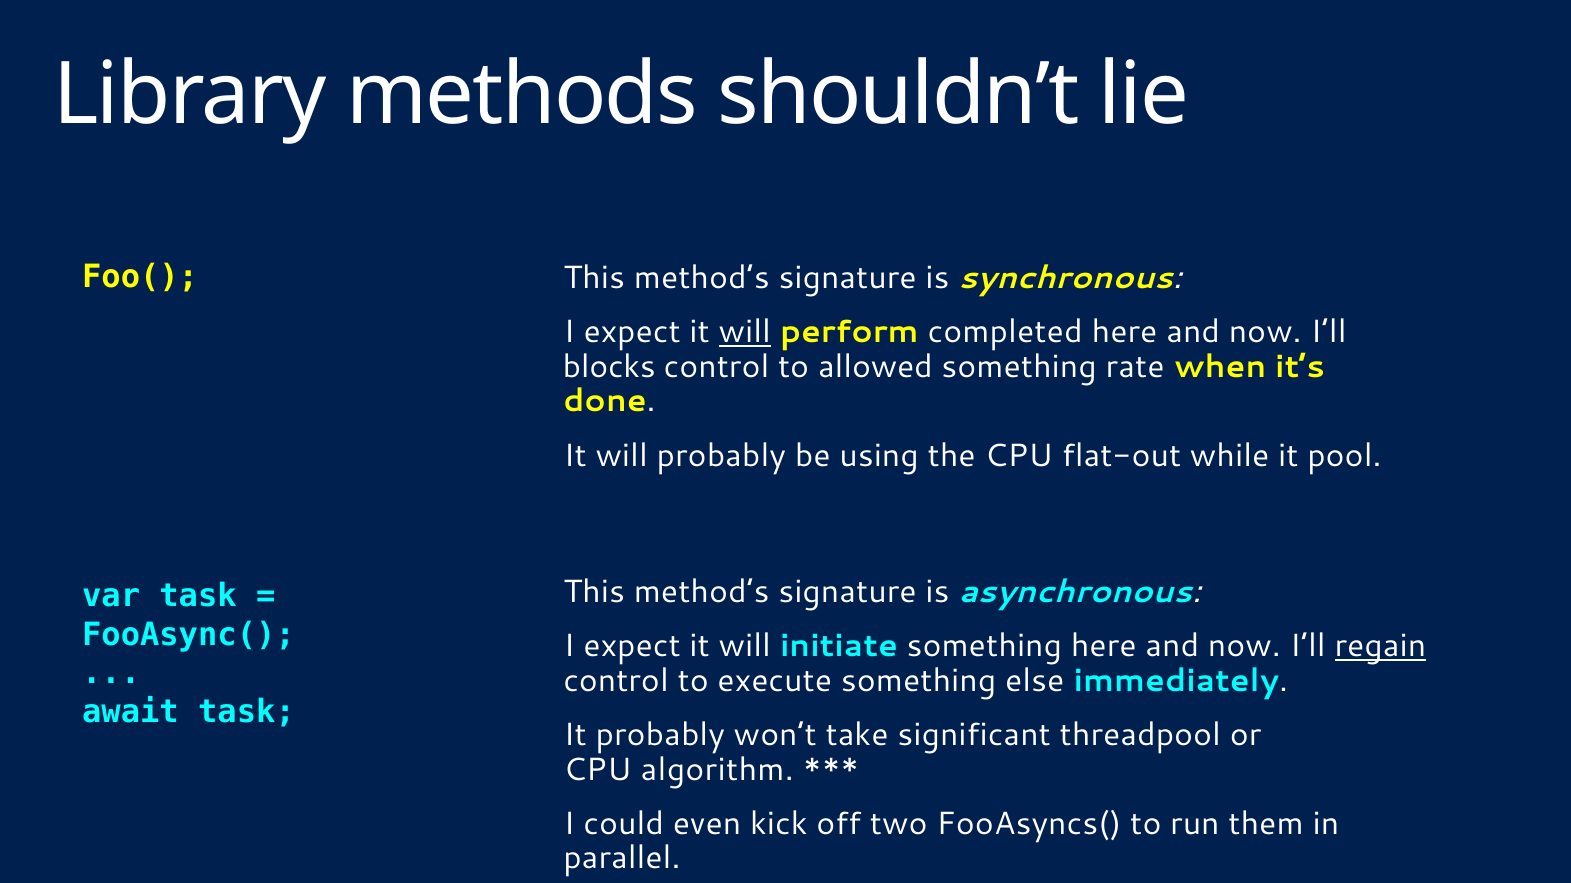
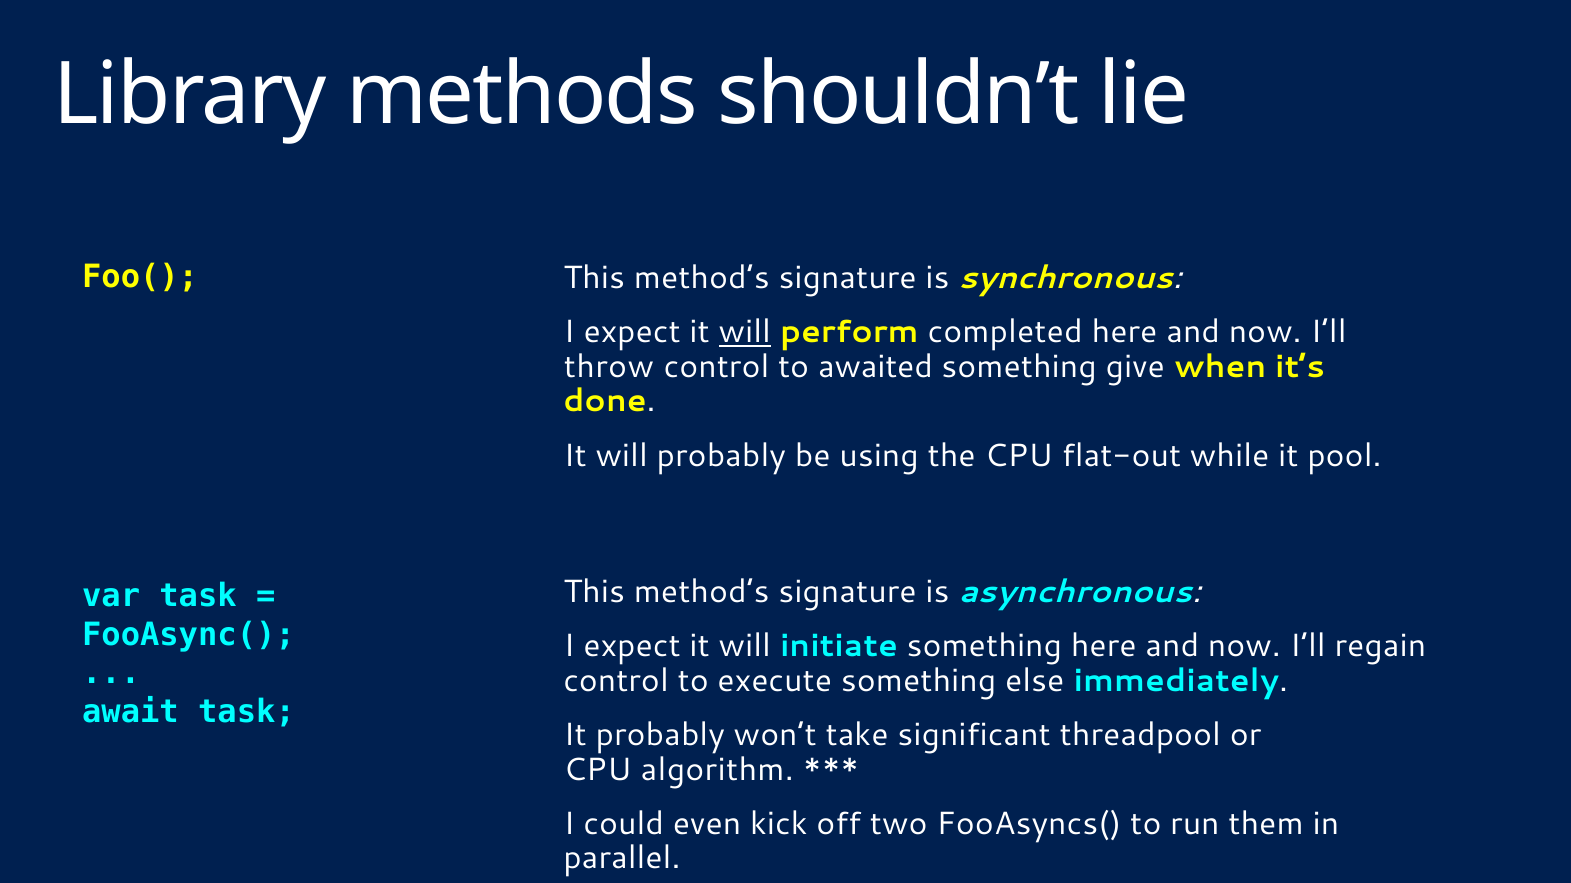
blocks: blocks -> throw (609, 367)
allowed: allowed -> awaited (876, 367)
rate: rate -> give (1135, 367)
regain underline: present -> none (1380, 646)
